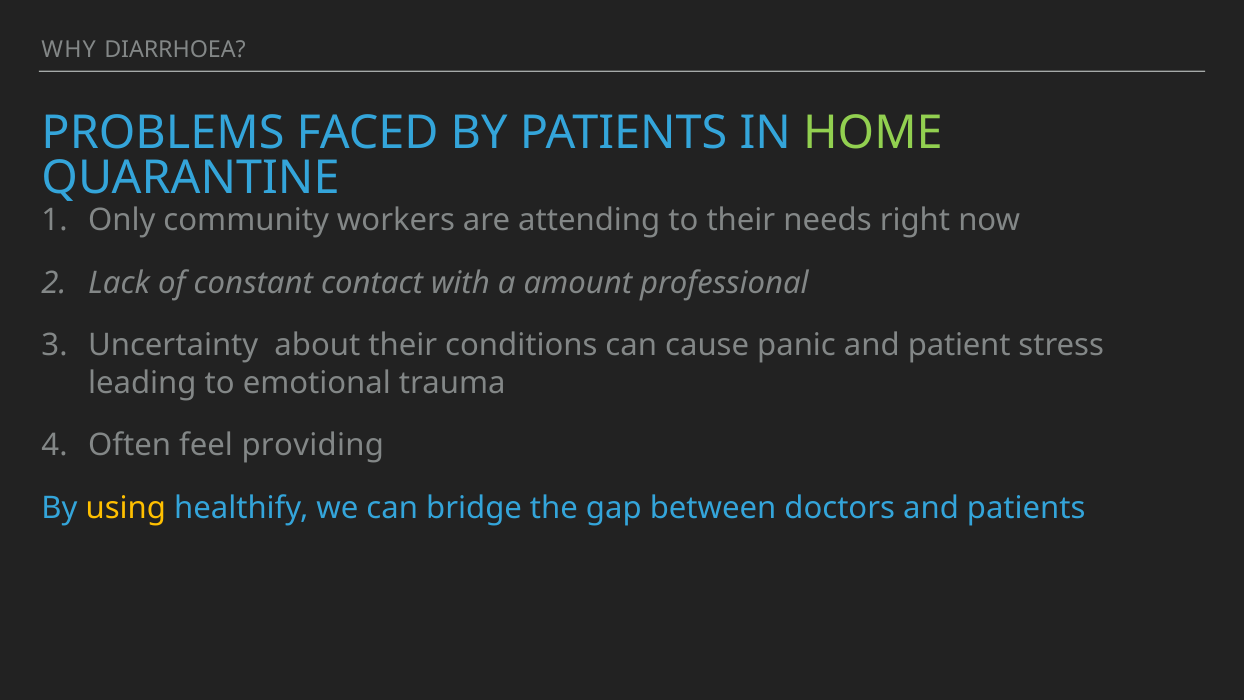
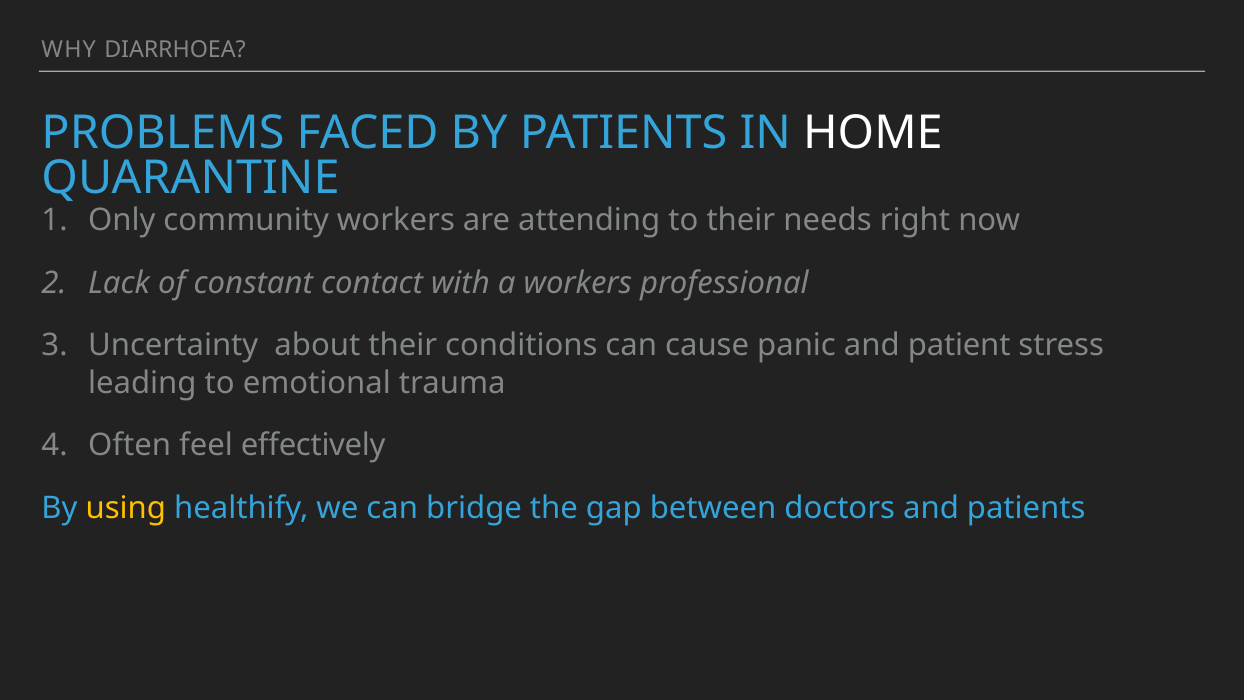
HOME colour: light green -> white (873, 133)
a amount: amount -> workers (578, 283)
providing: providing -> effectively (313, 445)
